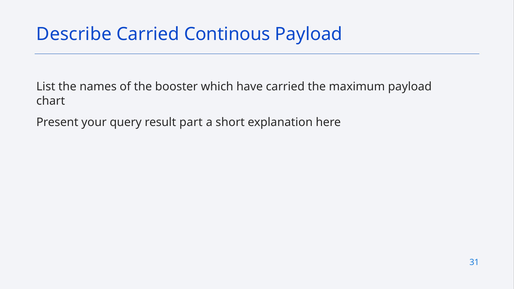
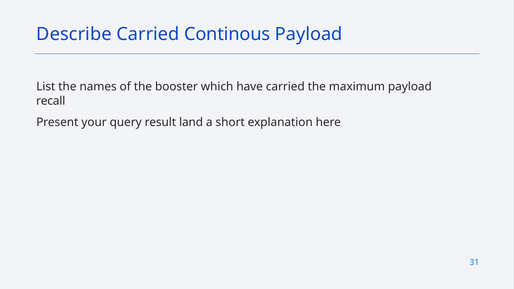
chart: chart -> recall (51, 101)
part: part -> land (191, 122)
